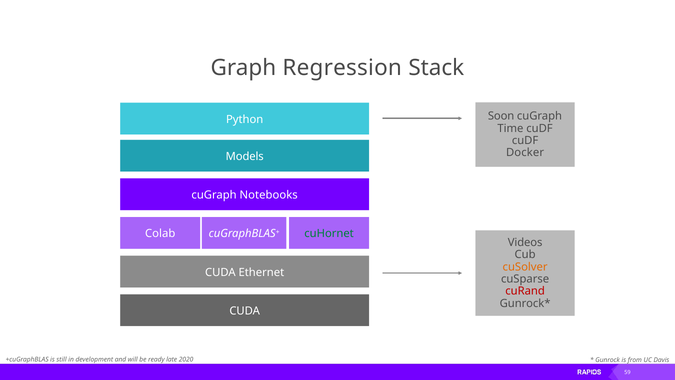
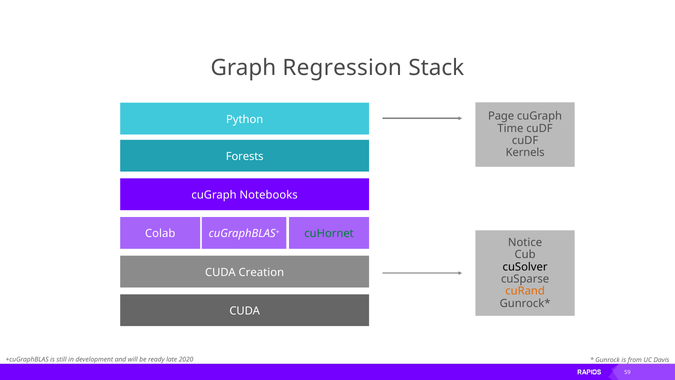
Soon: Soon -> Page (501, 116)
Docker: Docker -> Kernels (525, 153)
Models: Models -> Forests (245, 156)
Videos: Videos -> Notice (525, 242)
cuSolver colour: orange -> black (525, 267)
Ethernet: Ethernet -> Creation (261, 272)
cuRand colour: red -> orange (525, 291)
